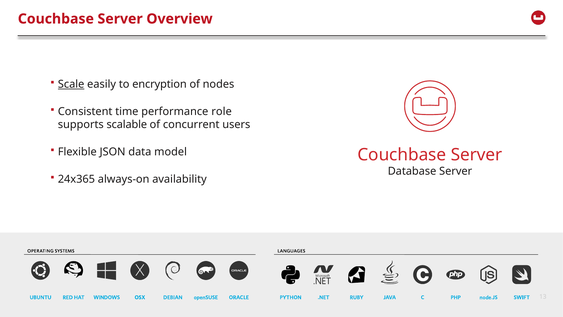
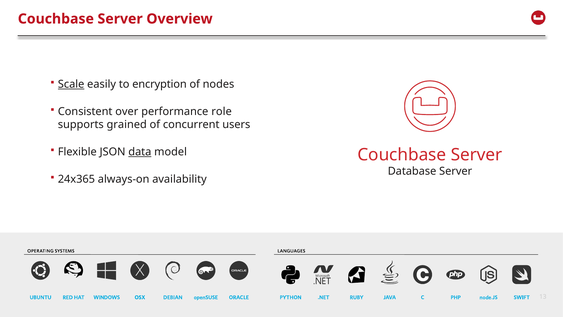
time: time -> over (127, 111)
scalable: scalable -> grained (127, 125)
data underline: none -> present (140, 152)
